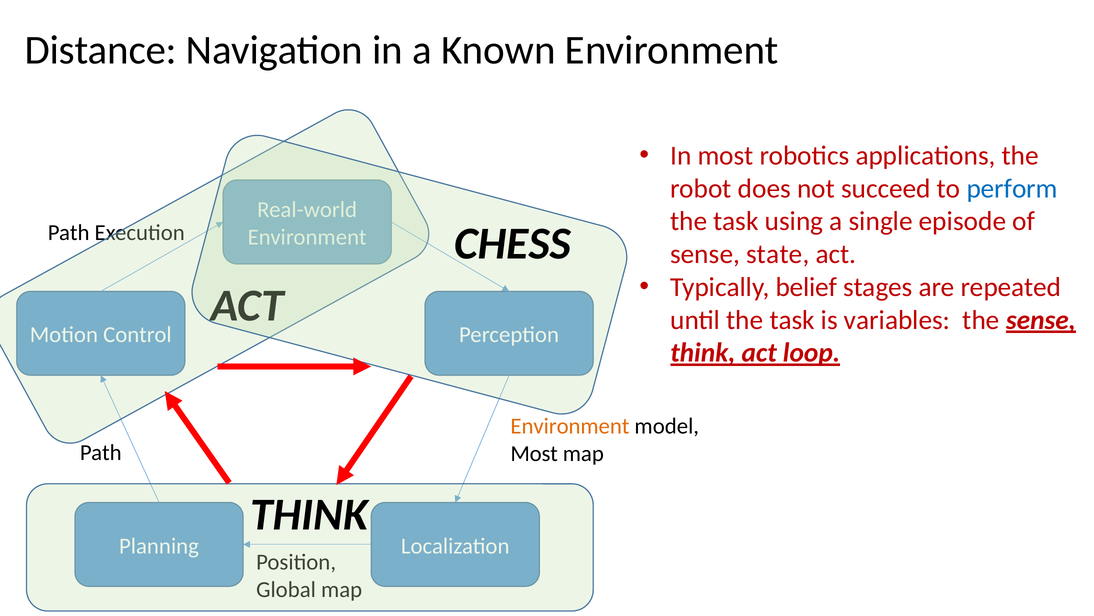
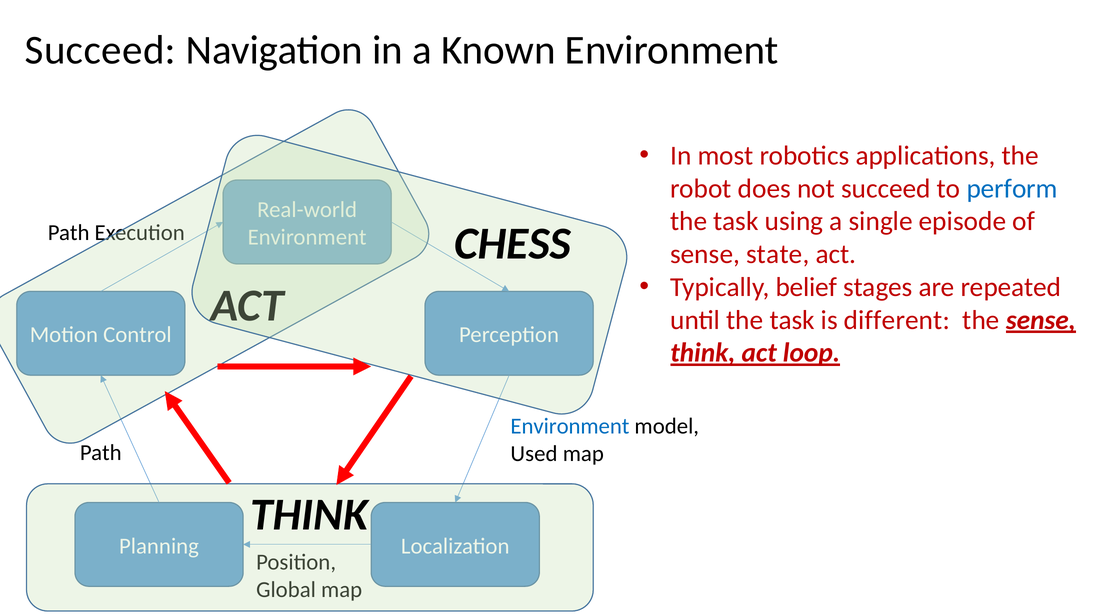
Distance: Distance -> Succeed (100, 50)
variables: variables -> different (897, 320)
Environment colour: orange -> blue (570, 426)
Most: Most -> Used (534, 453)
